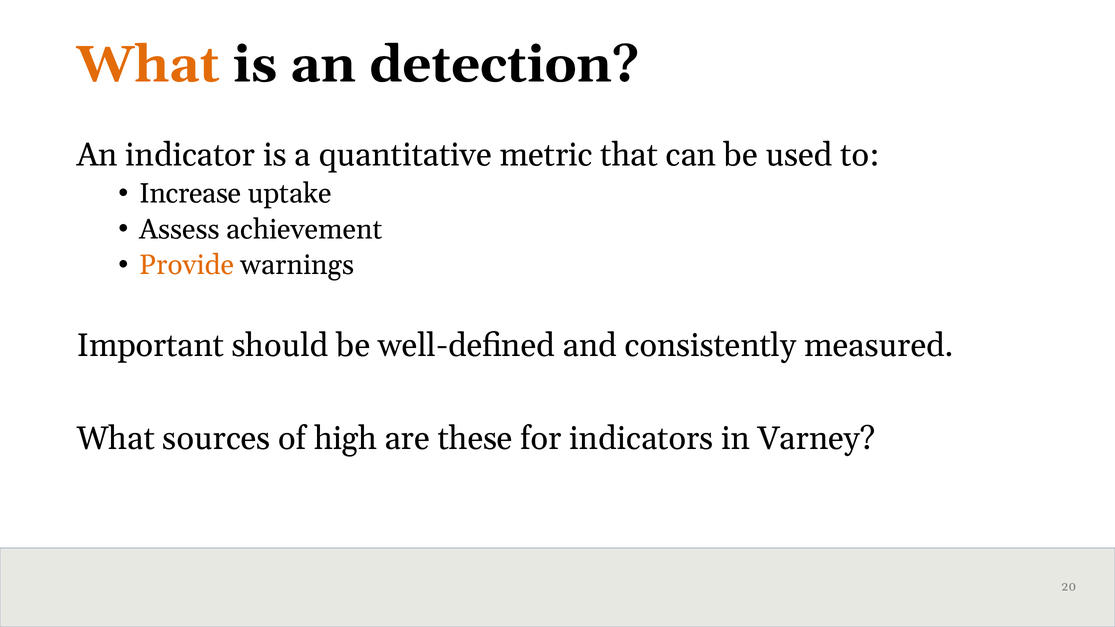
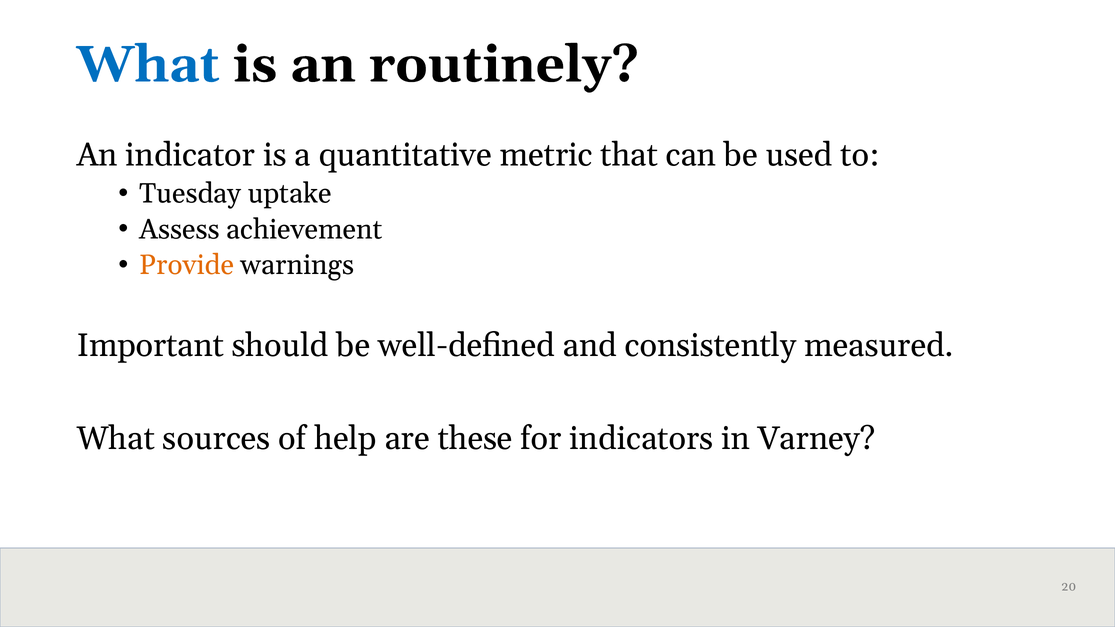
What colour: orange -> blue (148, 65)
detection: detection -> routinely (504, 65)
Increase: Increase -> Tuesday (190, 194)
high: high -> help (345, 439)
